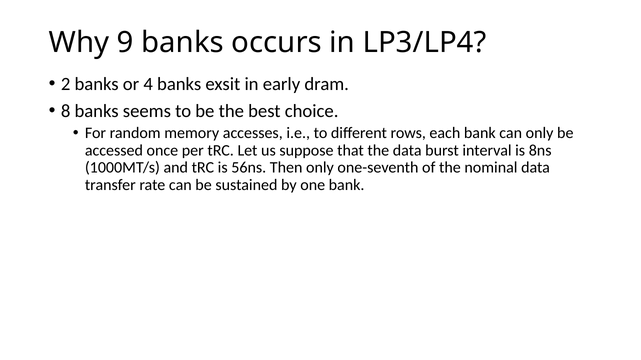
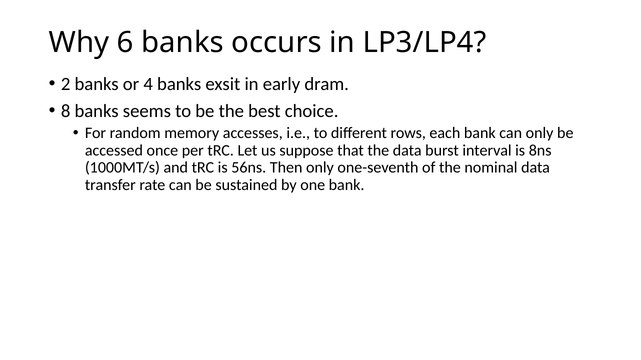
9: 9 -> 6 (125, 43)
